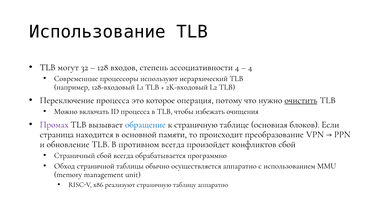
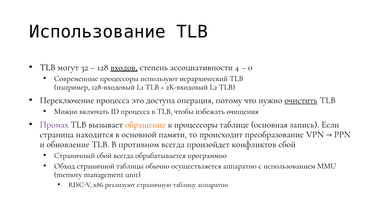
входов underline: none -> present (124, 67)
4: 4 -> 0 (250, 67)
которое: которое -> доступа (160, 100)
обращение colour: blue -> orange (145, 125)
к страничную: страничную -> процессоры (196, 125)
блоков: блоков -> запись (304, 125)
